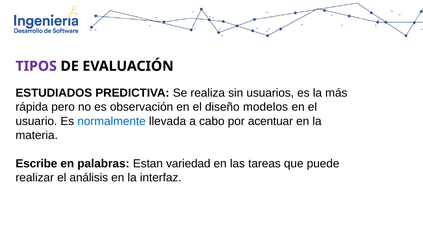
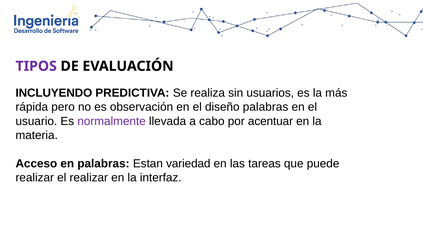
ESTUDIADOS: ESTUDIADOS -> INCLUYENDO (54, 93)
diseño modelos: modelos -> palabras (266, 107)
normalmente colour: blue -> purple (112, 121)
Escribe: Escribe -> Acceso (36, 163)
el análisis: análisis -> realizar (89, 178)
